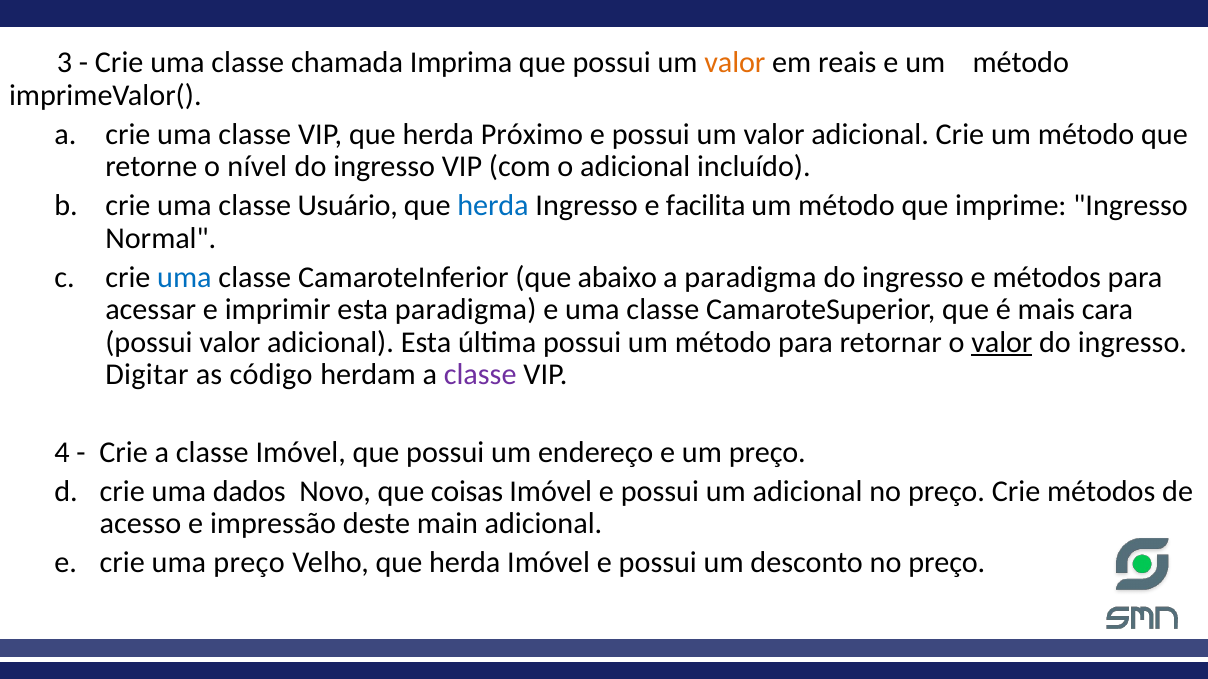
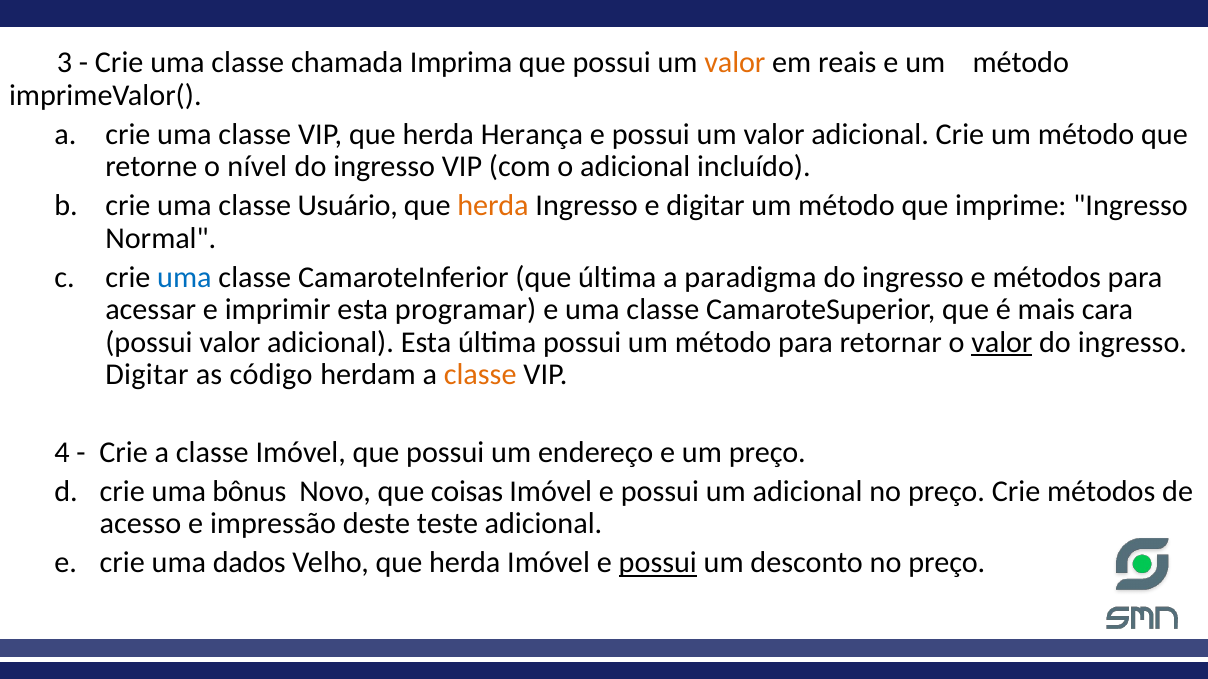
Próximo: Próximo -> Herança (532, 134)
herda colour: blue -> orange (493, 206)
e facilita: facilita -> digitar (706, 206)
que abaixo: abaixo -> última (617, 277)
esta paradigma: paradigma -> programar (466, 310)
classe colour: purple -> orange (480, 375)
dados: dados -> bônus (249, 492)
main: main -> teste (447, 524)
uma preço: preço -> dados (249, 563)
possui underline: none -> present (658, 563)
